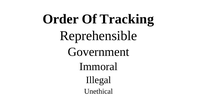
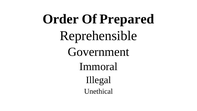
Tracking: Tracking -> Prepared (127, 19)
